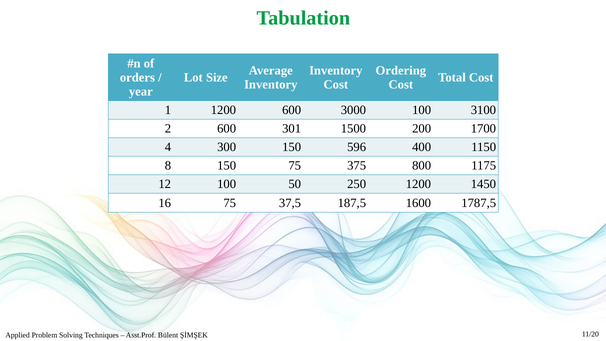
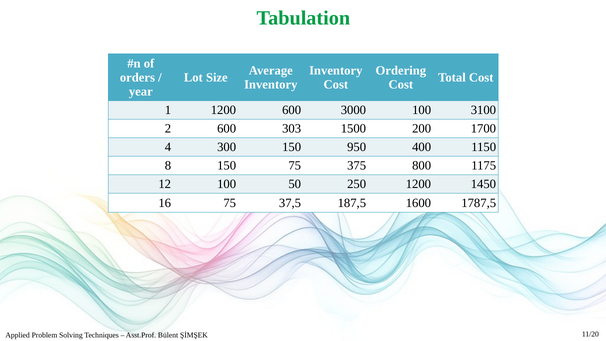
301: 301 -> 303 (292, 129)
596: 596 -> 950 (357, 147)
